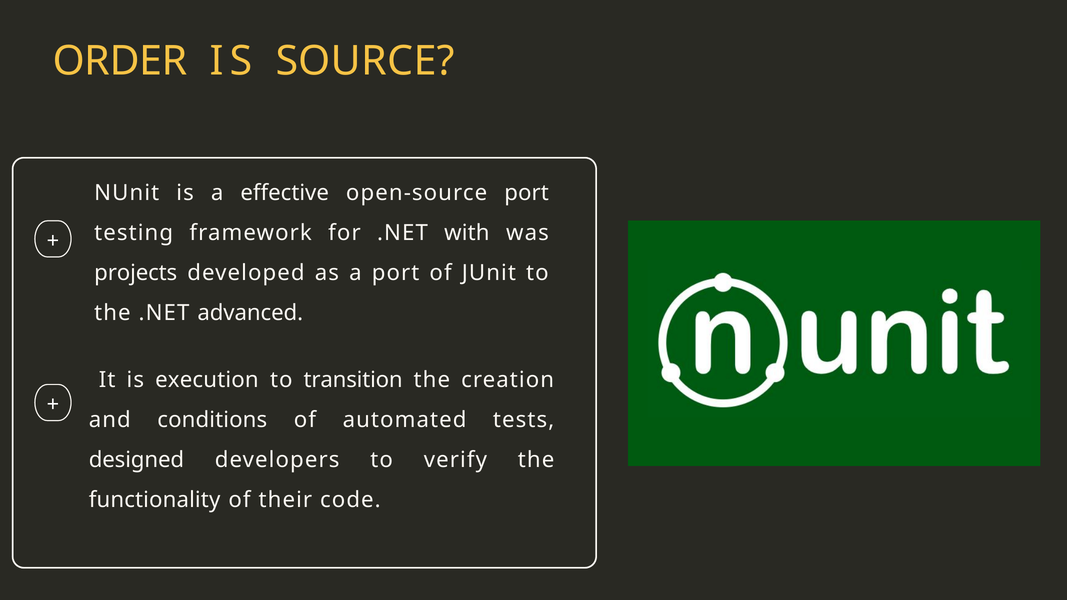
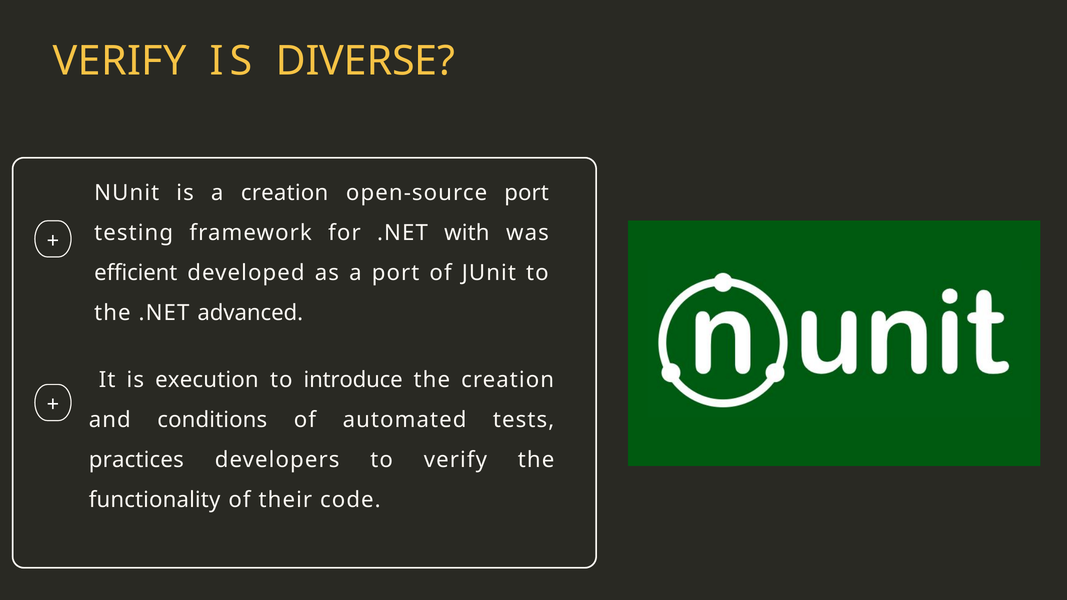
ORDER: ORDER -> VERIFY (120, 61)
SOURCE: SOURCE -> DIVERSE (365, 61)
a effective: effective -> creation (285, 193)
projects: projects -> efficient (136, 273)
transition: transition -> introduce (353, 380)
designed: designed -> practices (136, 460)
